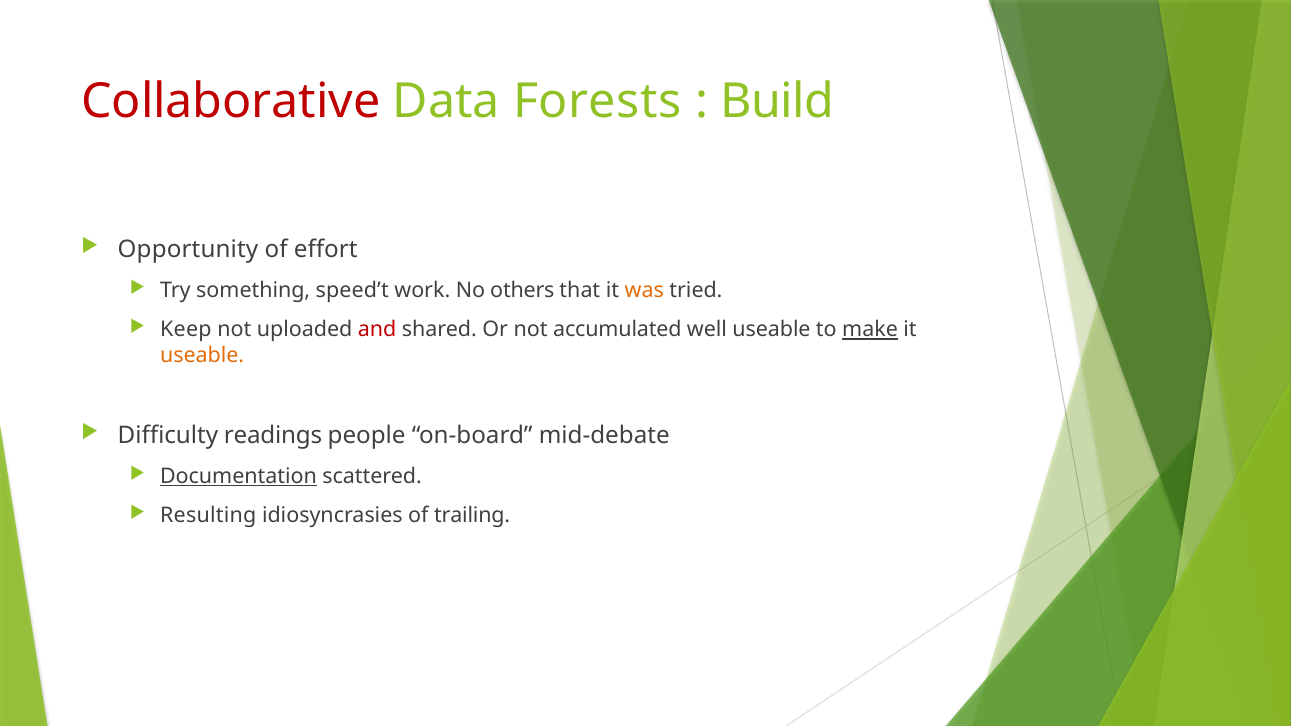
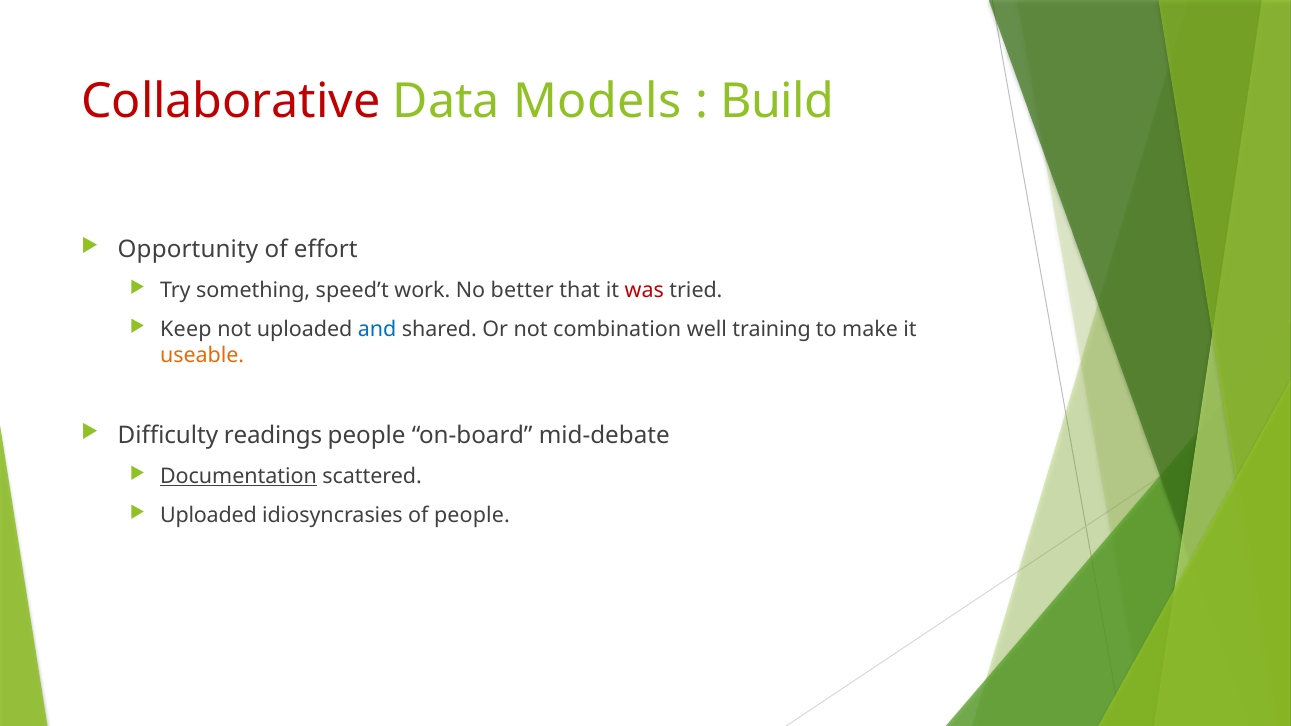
Forests: Forests -> Models (597, 102)
others: others -> better (522, 291)
was colour: orange -> red (644, 291)
and colour: red -> blue (377, 330)
accumulated: accumulated -> combination (617, 330)
well useable: useable -> training (772, 330)
make underline: present -> none (870, 330)
Resulting: Resulting -> Uploaded (208, 516)
of trailing: trailing -> people (472, 516)
